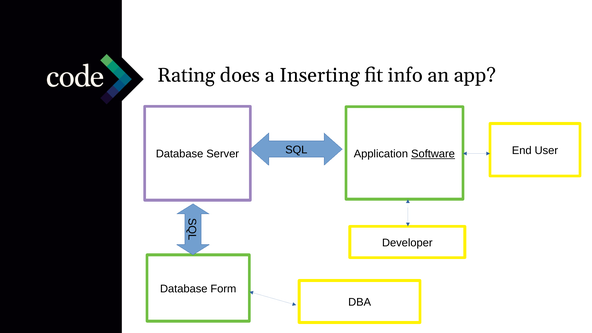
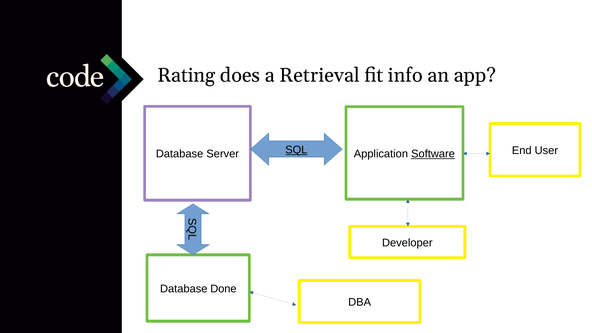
Inserting: Inserting -> Retrieval (320, 75)
SQL underline: none -> present (296, 150)
Form: Form -> Done (223, 289)
